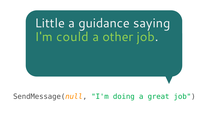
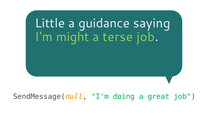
could: could -> might (73, 37)
other: other -> terse (118, 37)
